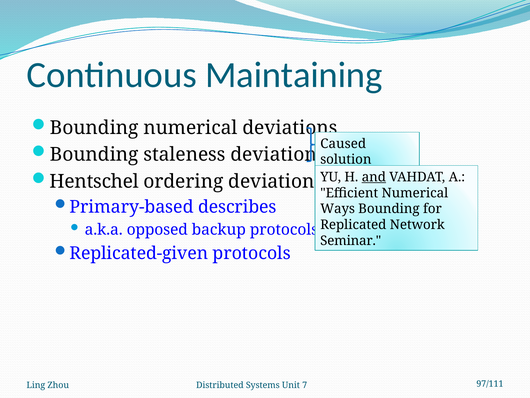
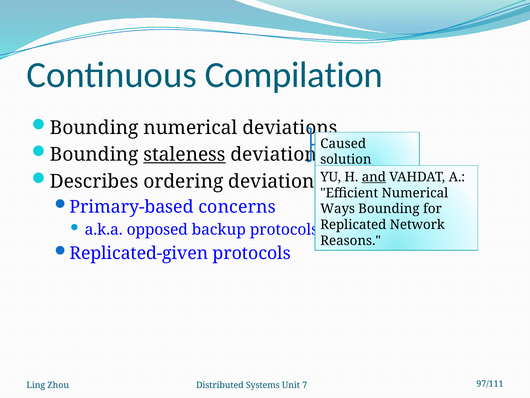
Maintaining: Maintaining -> Compilation (294, 75)
staleness underline: none -> present (184, 154)
Hentschel: Hentschel -> Describes (94, 181)
describes: describes -> concerns (237, 207)
Seminar: Seminar -> Reasons (351, 240)
